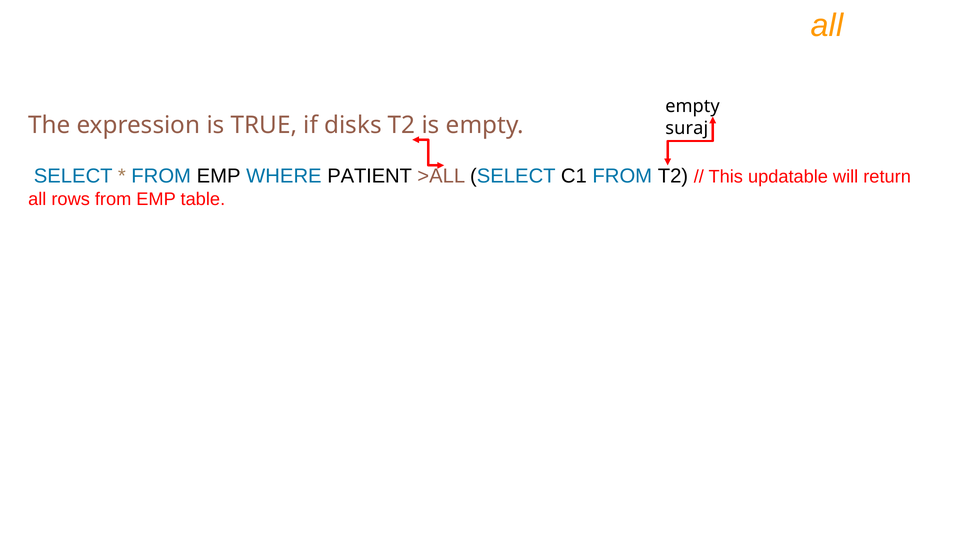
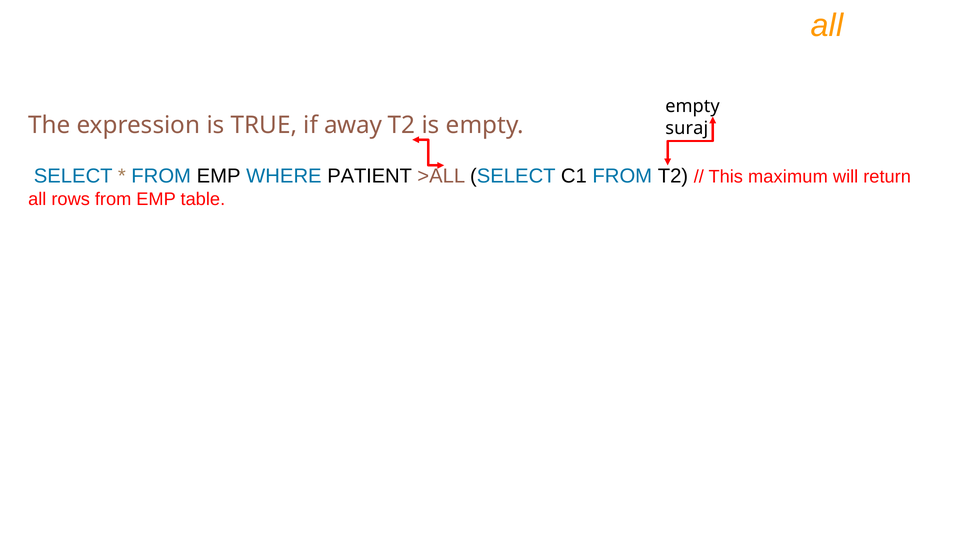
disks: disks -> away (353, 125)
updatable: updatable -> maximum (788, 177)
